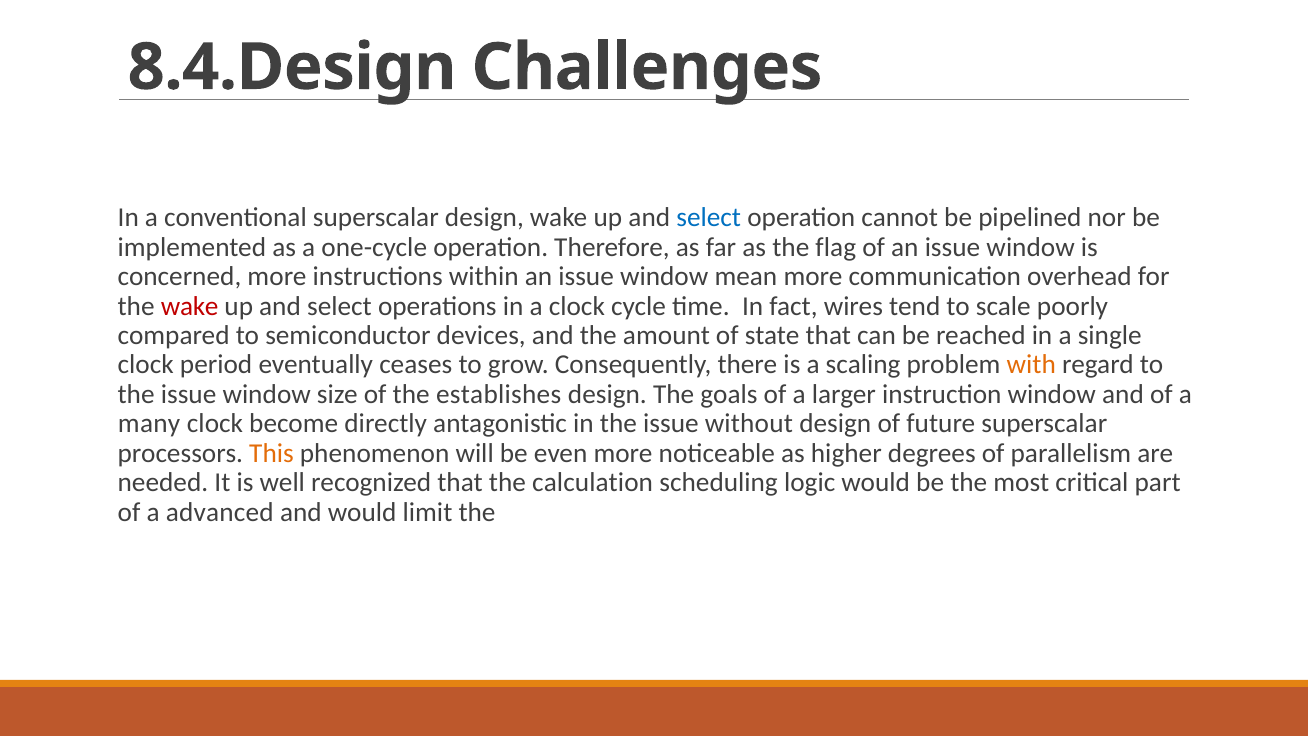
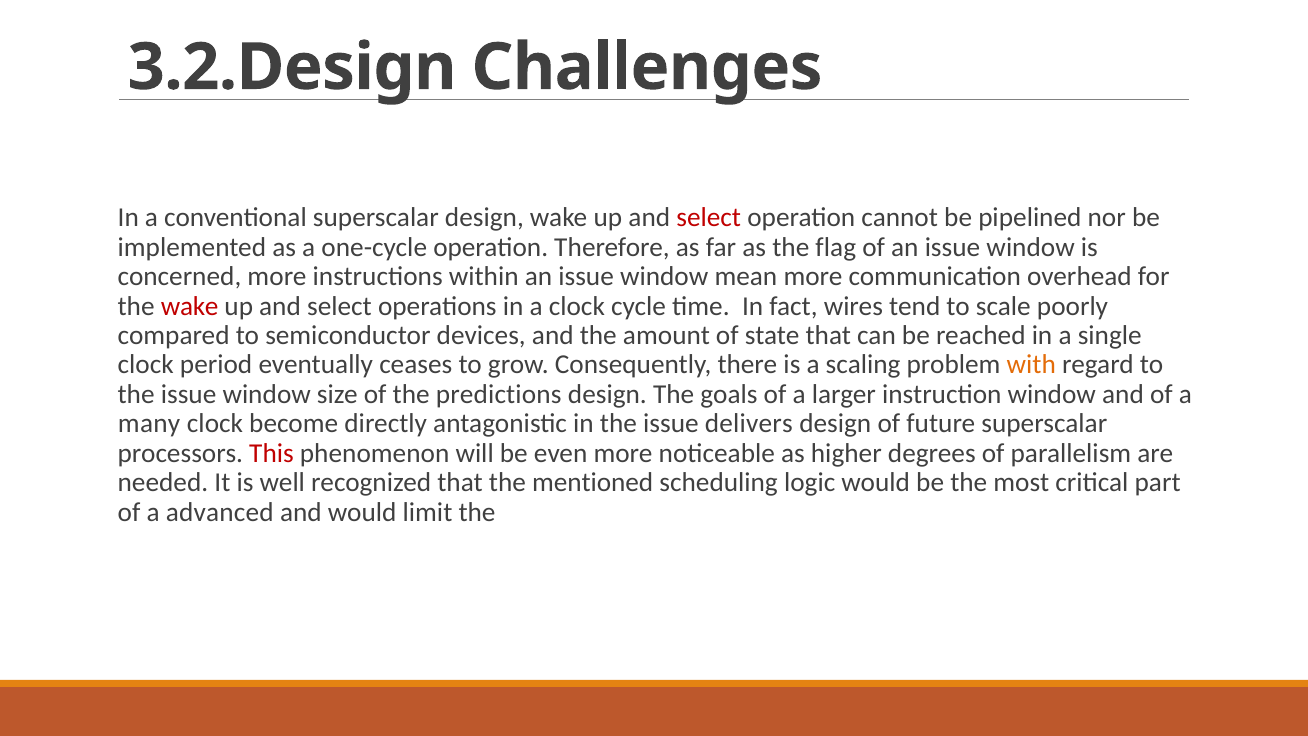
8.4.Design: 8.4.Design -> 3.2.Design (292, 67)
select colour: blue -> red (709, 218)
establishes: establishes -> predictions (499, 394)
without: without -> delivers (749, 424)
This colour: orange -> red (271, 453)
calculation: calculation -> mentioned (593, 483)
